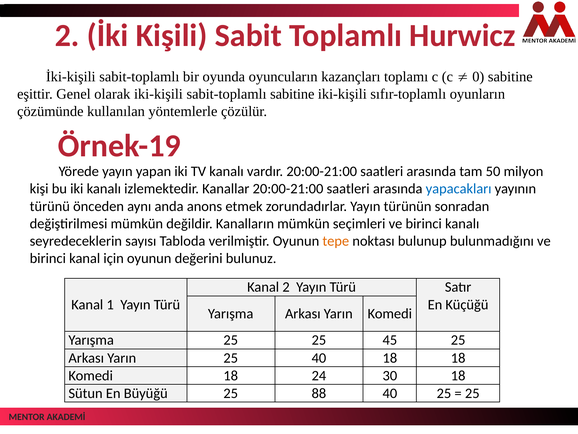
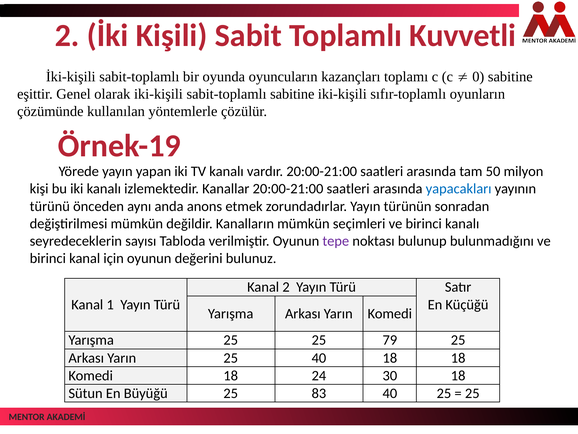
Hurwicz: Hurwicz -> Kuvvetli (463, 35)
tepe colour: orange -> purple (336, 241)
45: 45 -> 79 (390, 340)
88: 88 -> 83 (319, 393)
